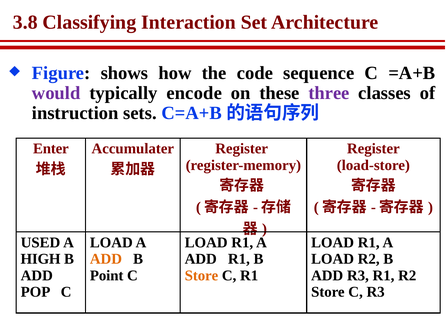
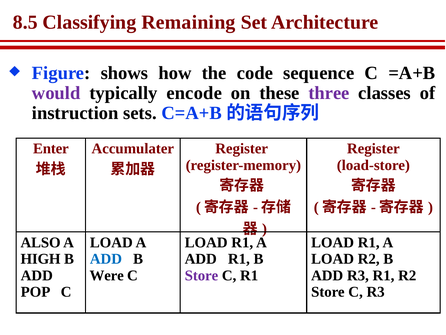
3.8: 3.8 -> 8.5 (25, 22)
Interaction: Interaction -> Remaining (188, 22)
USED: USED -> ALSO (41, 242)
ADD colour: orange -> blue (106, 259)
Point: Point -> Were (107, 275)
Store colour: orange -> purple (201, 275)
